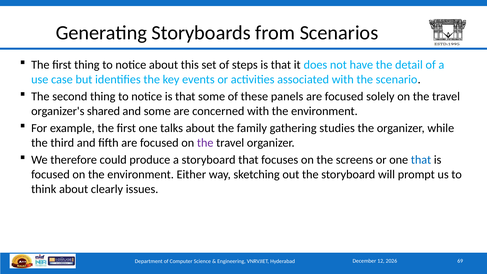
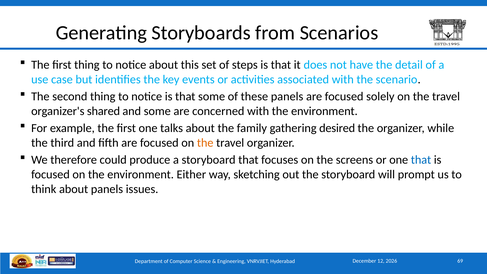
studies: studies -> desired (337, 128)
the colour: purple -> orange (205, 143)
about clearly: clearly -> panels (107, 189)
